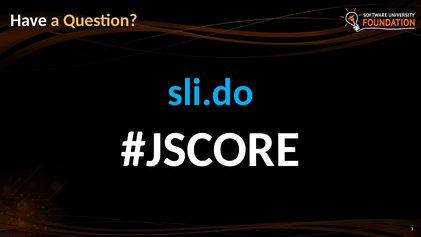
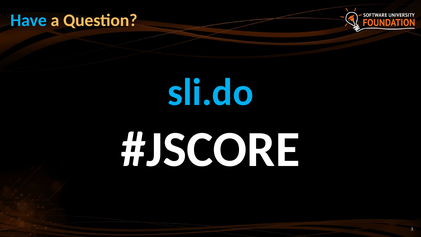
Have colour: white -> light blue (29, 20)
